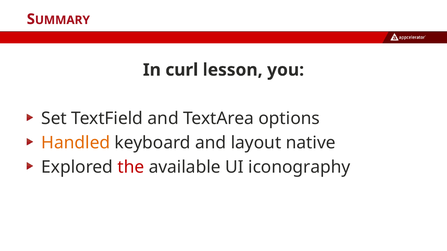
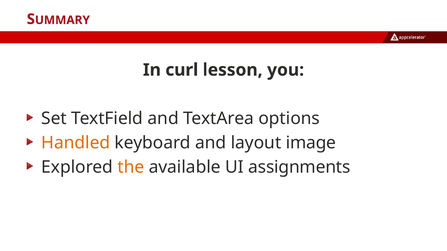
native: native -> image (311, 143)
the colour: red -> orange (131, 167)
iconography: iconography -> assignments (299, 167)
